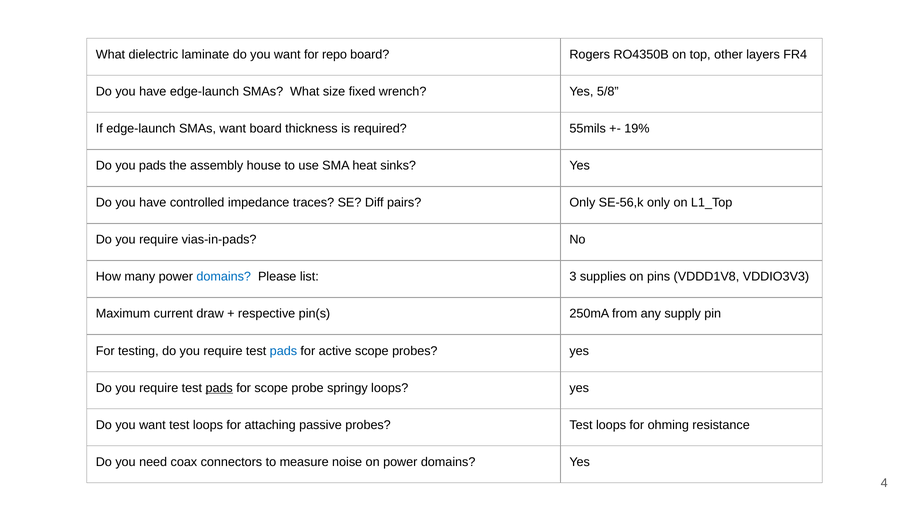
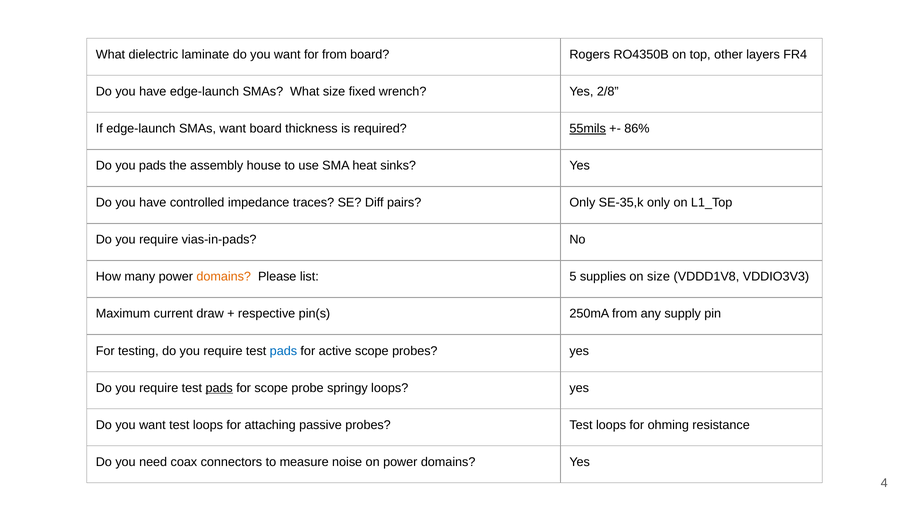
for repo: repo -> from (335, 54)
5/8: 5/8 -> 2/8 (608, 92)
55mils underline: none -> present (588, 129)
19%: 19% -> 86% (637, 129)
SE-56,k: SE-56,k -> SE-35,k (621, 203)
domains colour: blue -> orange (224, 277)
3: 3 -> 5 (573, 277)
on pins: pins -> size (659, 277)
